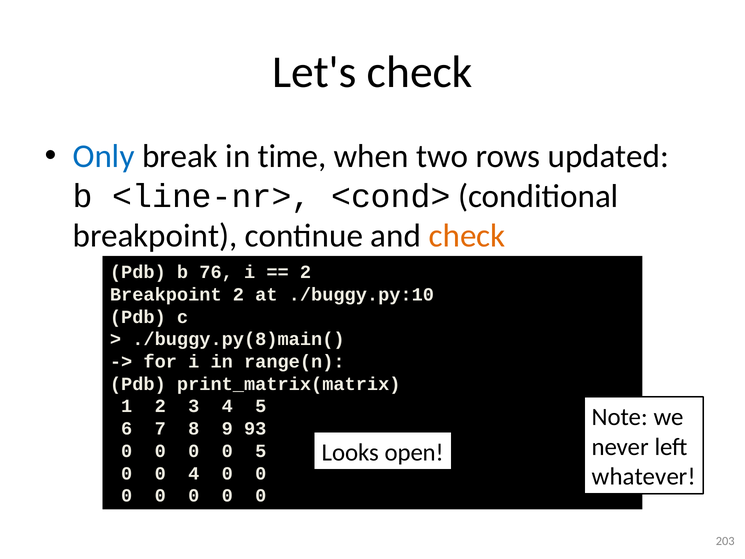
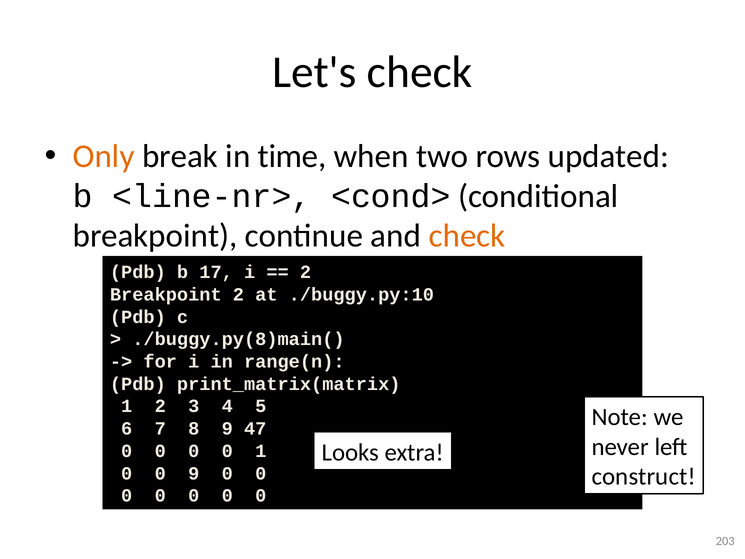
Only colour: blue -> orange (104, 156)
76: 76 -> 17 (216, 272)
93: 93 -> 47 (255, 428)
open: open -> extra (414, 452)
0 5: 5 -> 1 (261, 451)
0 4: 4 -> 9 (194, 473)
whatever: whatever -> construct (644, 477)
